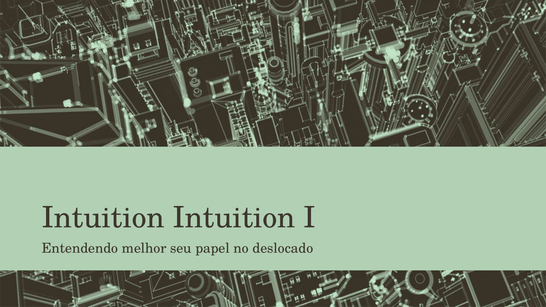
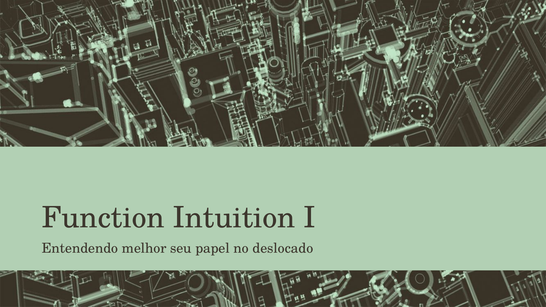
Intuition: Intuition -> Function (103, 218)
